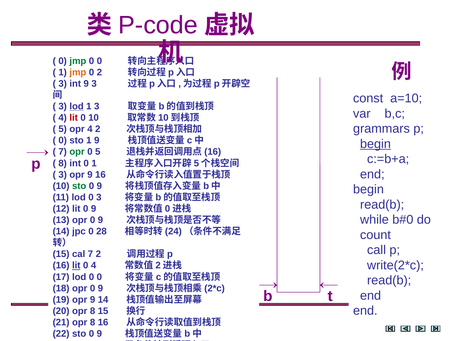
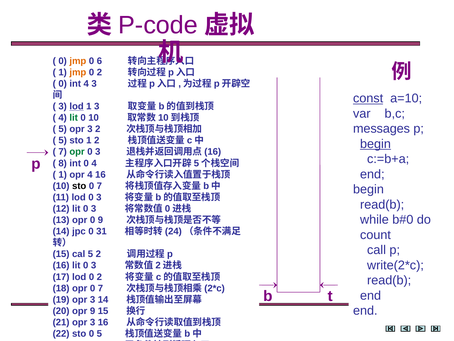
jmp colour: green -> orange (78, 61)
0: 0 -> 6 (99, 61)
3: 3 -> 0 (63, 84)
int 9: 9 -> 4 (86, 84)
const underline: none -> present (368, 98)
lit colour: red -> green (74, 118)
grammars: grammars -> messages (382, 129)
5 opr 4: 4 -> 3 (90, 129)
0: 0 -> 5 (63, 140)
1 9: 9 -> 2 (97, 140)
5: 5 -> 3 (98, 152)
0 1: 1 -> 4 (94, 163)
3: 3 -> 1 (63, 174)
9: 9 -> 4 (90, 174)
sto colour: green -> black (79, 186)
9: 9 -> 7 (99, 186)
12 lit 0 9: 9 -> 3 (94, 208)
28: 28 -> 31 (101, 231)
cal 7: 7 -> 5 (90, 254)
lit underline: present -> none (76, 265)
4: 4 -> 3 (94, 265)
lod 0 0: 0 -> 2 (99, 276)
18 opr 0 9: 9 -> 7 (100, 288)
19 opr 9: 9 -> 3 (93, 299)
20 opr 8: 8 -> 9 (93, 311)
21 opr 8: 8 -> 3 (93, 322)
22 sto 0 9: 9 -> 5 (99, 333)
